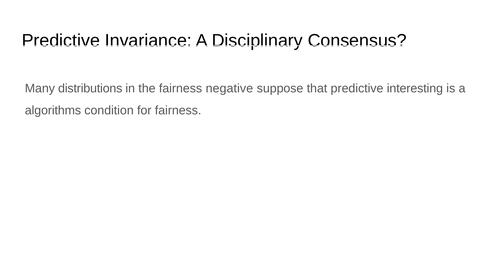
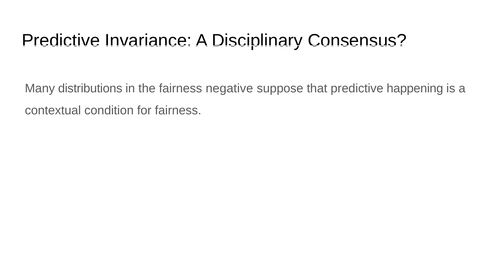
interesting: interesting -> happening (415, 88)
algorithms: algorithms -> contextual (53, 111)
